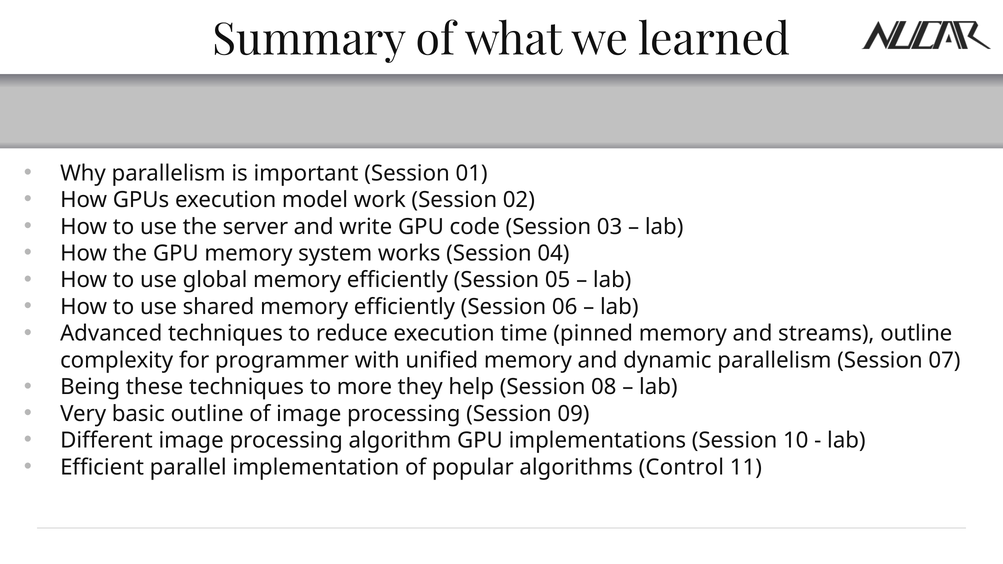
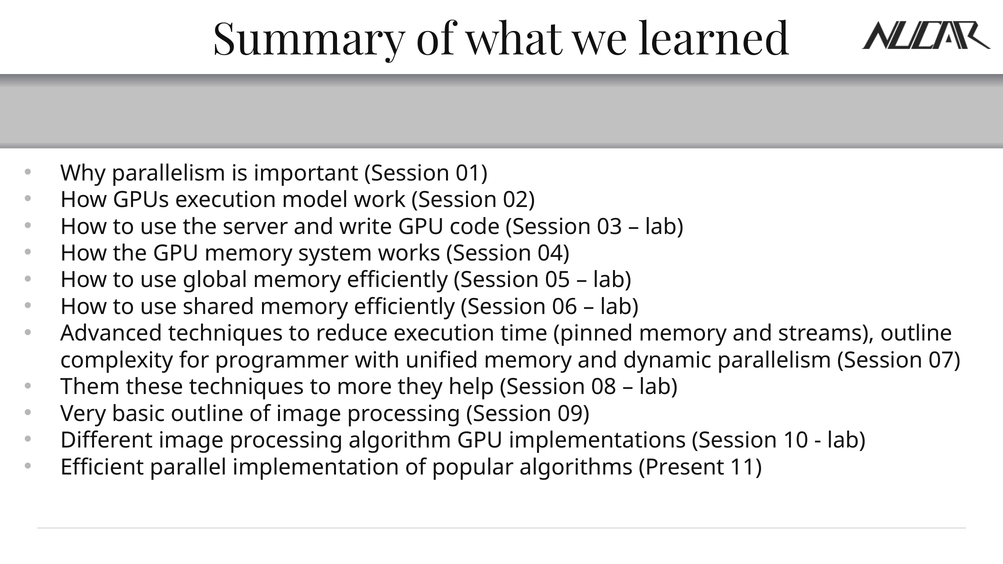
Being: Being -> Them (90, 387)
Control: Control -> Present (682, 467)
